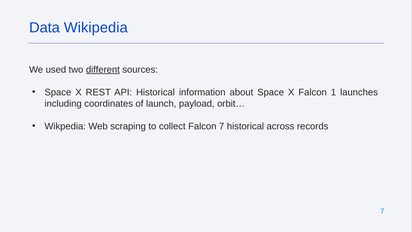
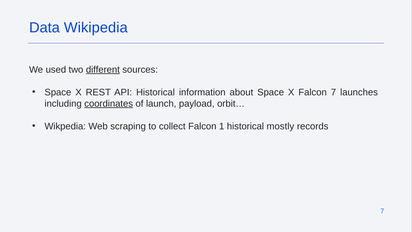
Falcon 1: 1 -> 7 (333, 92)
coordinates underline: none -> present (109, 104)
Falcon 7: 7 -> 1 (222, 126)
across: across -> mostly (280, 126)
